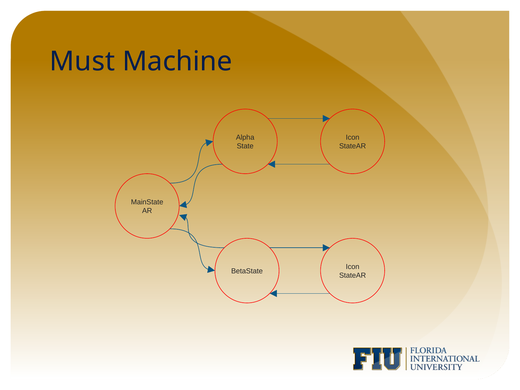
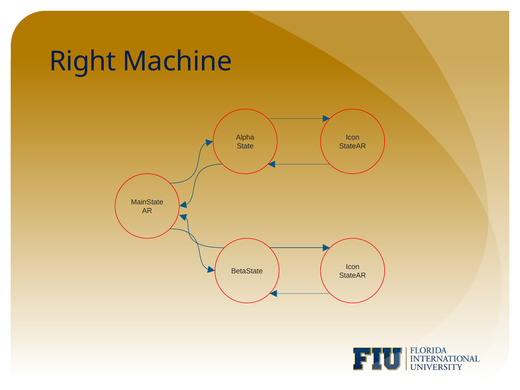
Must: Must -> Right (83, 61)
